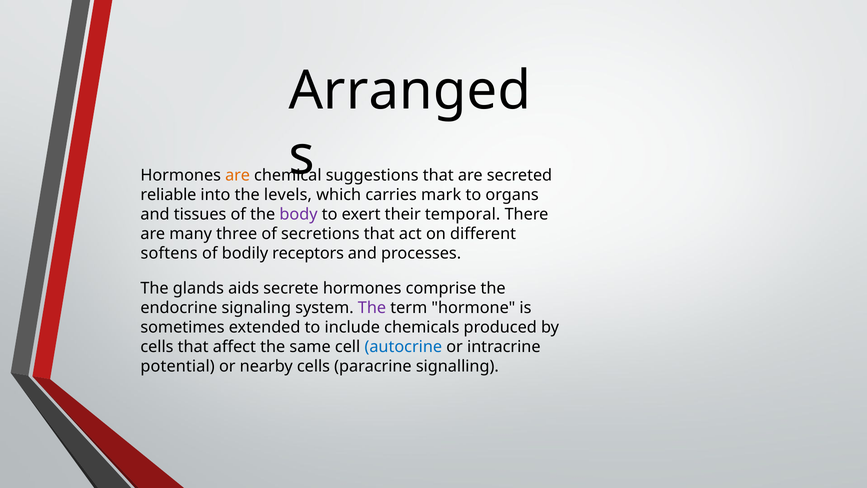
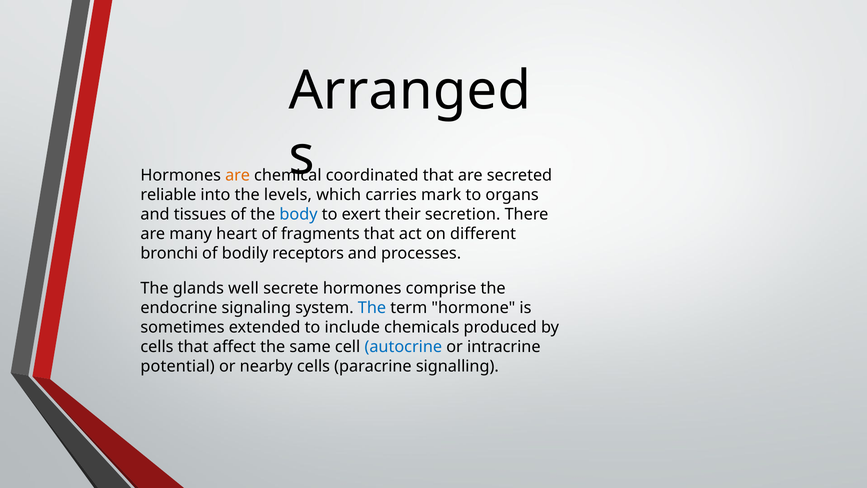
suggestions: suggestions -> coordinated (372, 175)
body colour: purple -> blue (299, 214)
temporal: temporal -> secretion (463, 214)
three: three -> heart (237, 234)
secretions: secretions -> fragments (320, 234)
softens: softens -> bronchi (169, 253)
aids: aids -> well (244, 288)
The colour: purple -> blue (372, 308)
